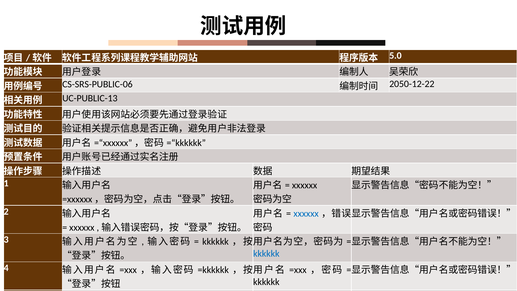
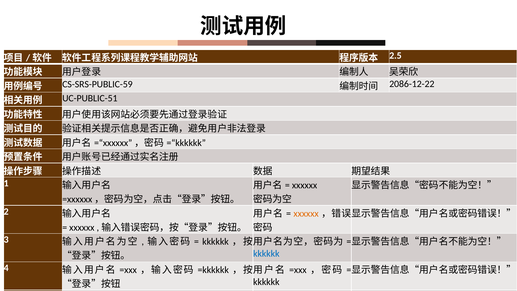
5.0: 5.0 -> 2.5 (395, 56)
CS-SRS-PUBLIC-06: CS-SRS-PUBLIC-06 -> CS-SRS-PUBLIC-59 (97, 84)
2050-12-22: 2050-12-22 -> 2086-12-22 (412, 84)
UC-PUBLIC-13: UC-PUBLIC-13 -> UC-PUBLIC-51 (90, 98)
xxxxxx colour: blue -> orange (306, 213)
